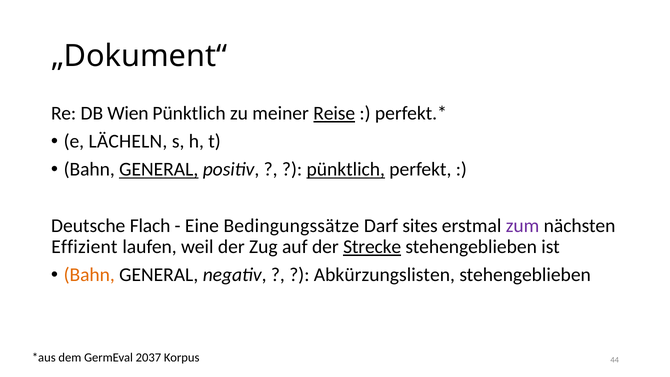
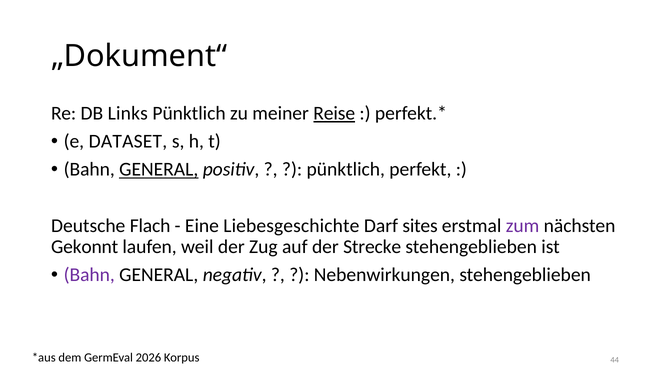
Wien: Wien -> Links (128, 113)
LÄCHELN: LÄCHELN -> DATASET (128, 141)
pünktlich underline: present -> none (346, 169)
Bedingungssätze: Bedingungssätze -> Liebesgeschichte (291, 226)
Effizient: Effizient -> Gekonnt (85, 247)
Strecke underline: present -> none (372, 247)
Bahn colour: orange -> purple (89, 275)
Abkürzungslisten: Abkürzungslisten -> Nebenwirkungen (384, 275)
2037: 2037 -> 2026 (148, 357)
